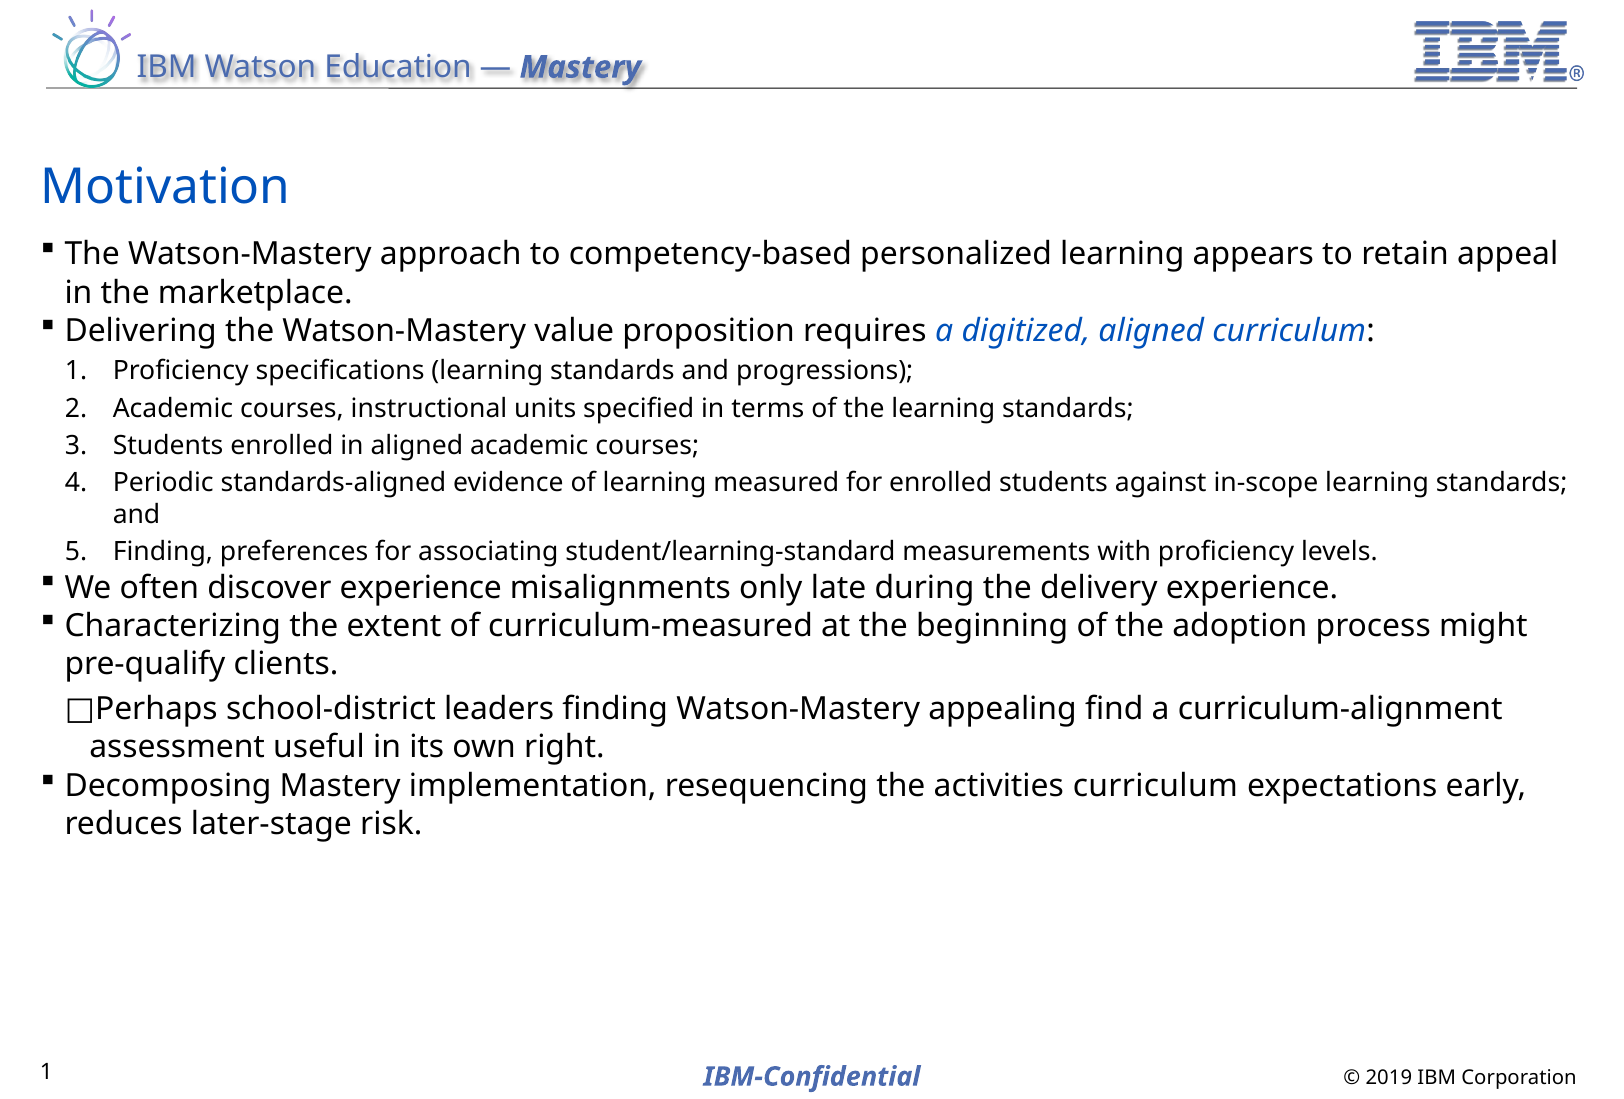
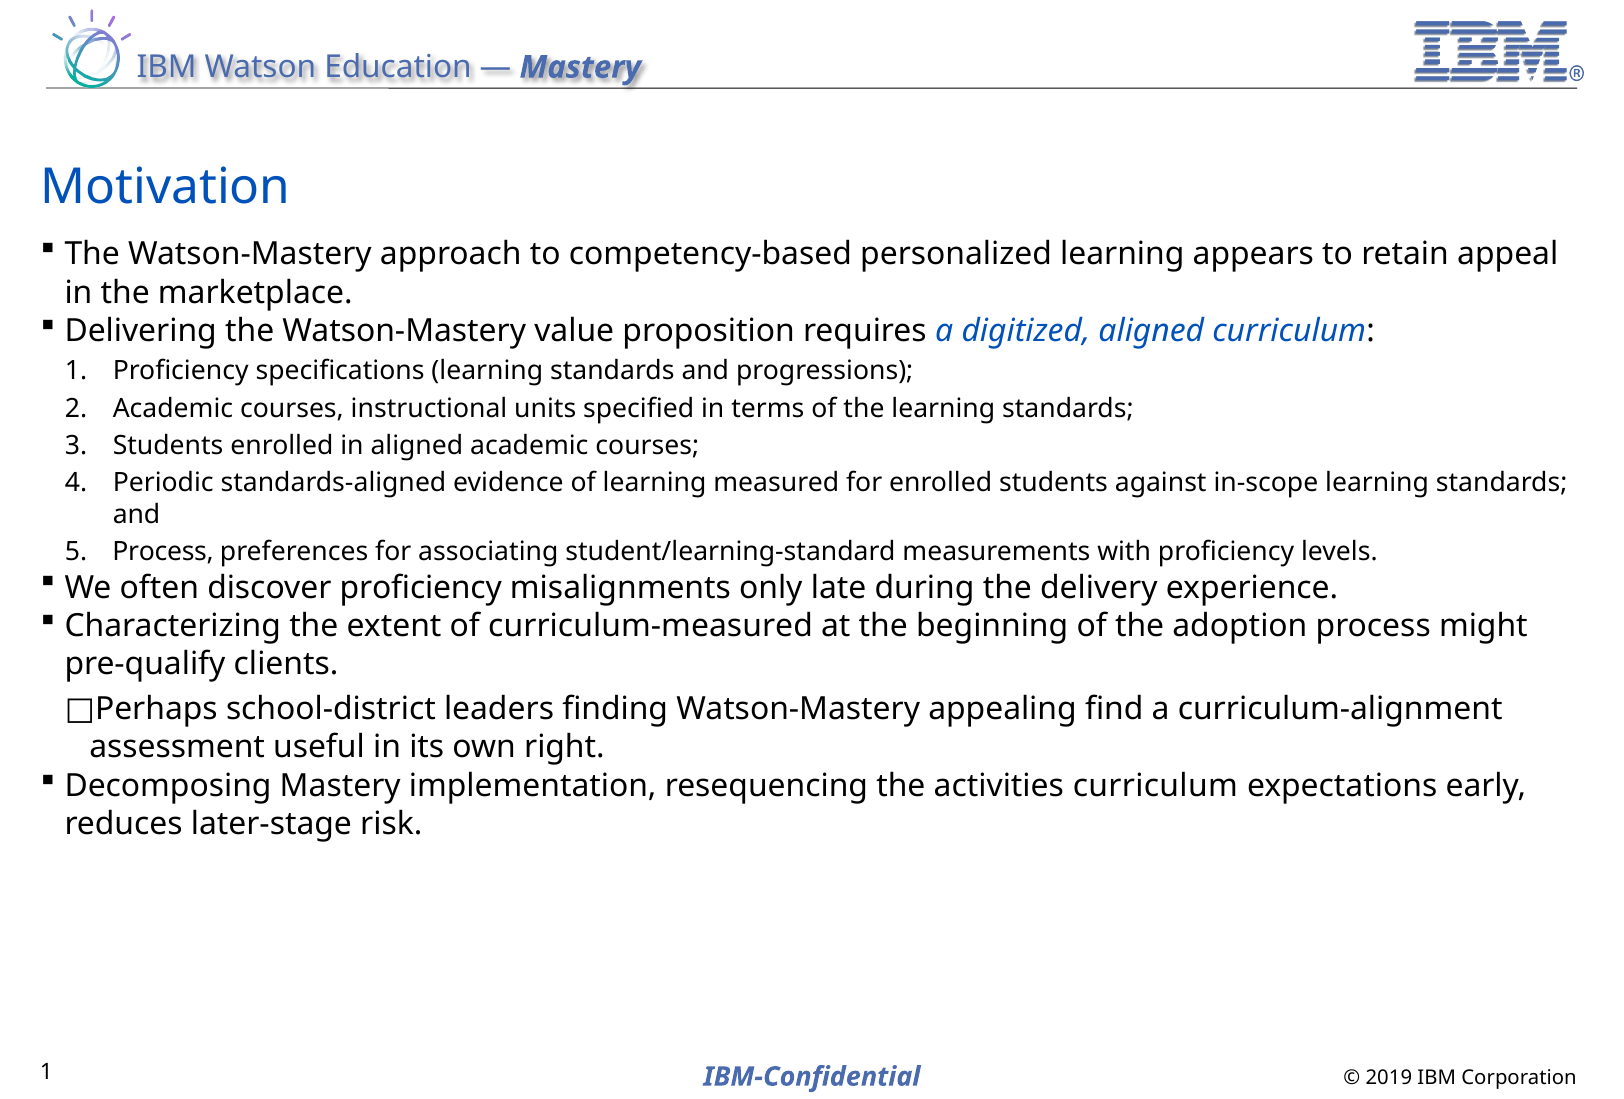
Finding: Finding -> Process (163, 552)
discover experience: experience -> proficiency (421, 587)
